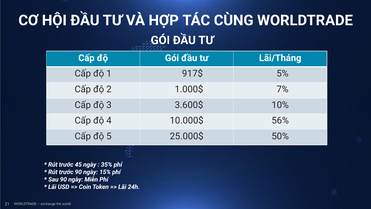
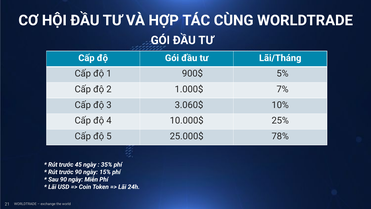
917$: 917$ -> 900$ (192, 74)
3.600$: 3.600$ -> 3.060$ (189, 105)
56%: 56% -> 25% (280, 120)
50%: 50% -> 78% (280, 136)
